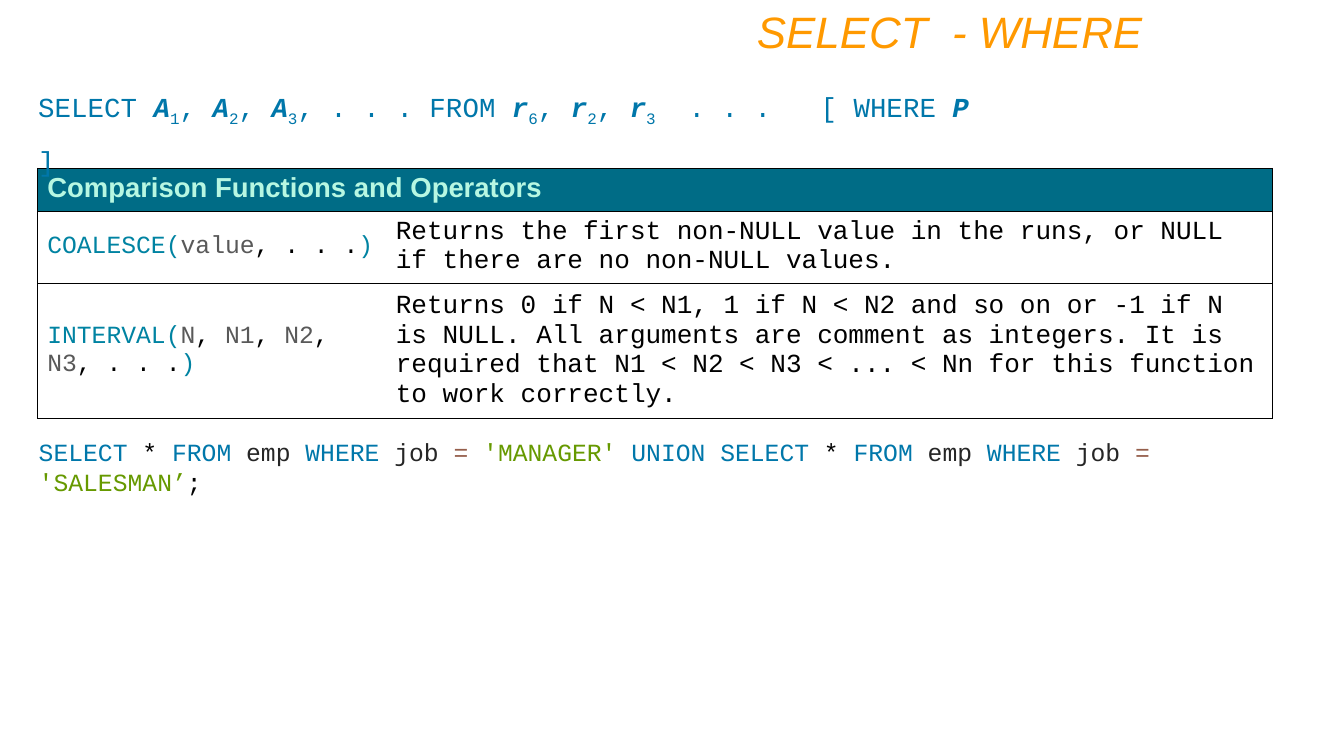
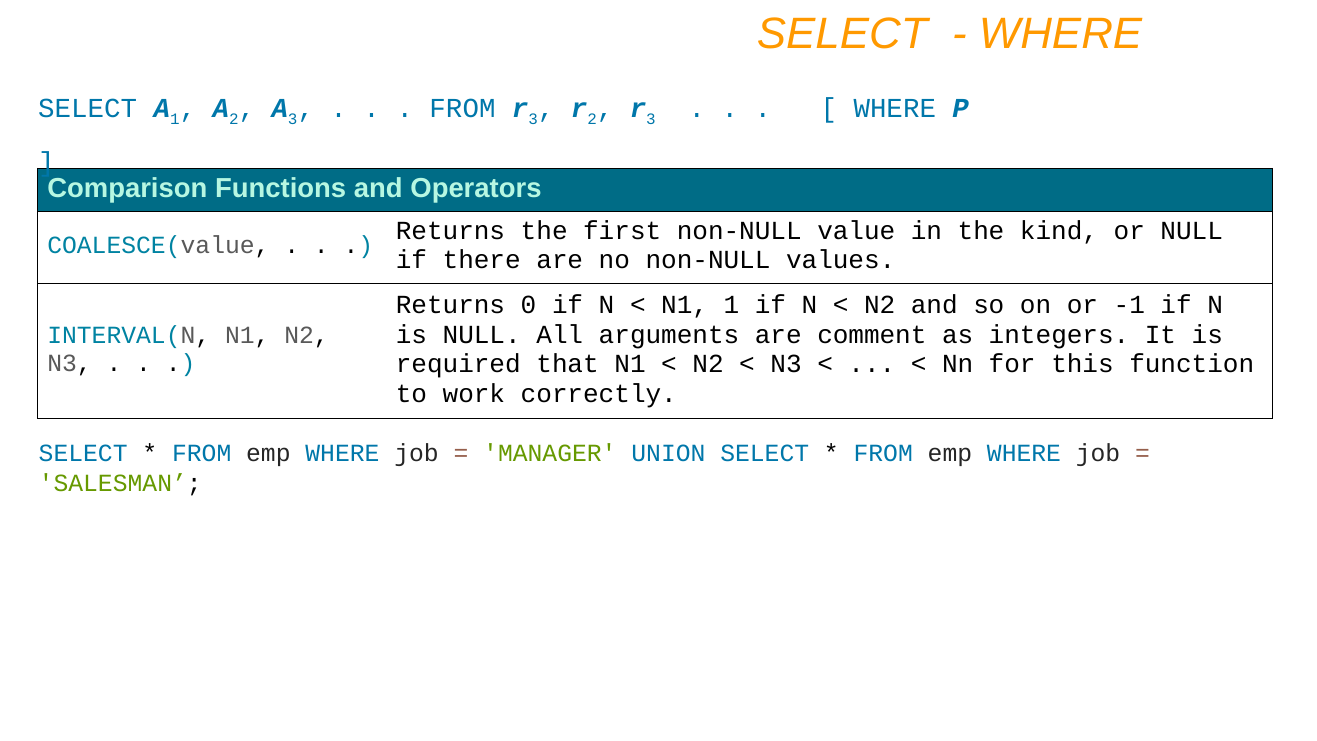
6: 6 -> 3 (533, 119)
runs: runs -> kind (1059, 231)
